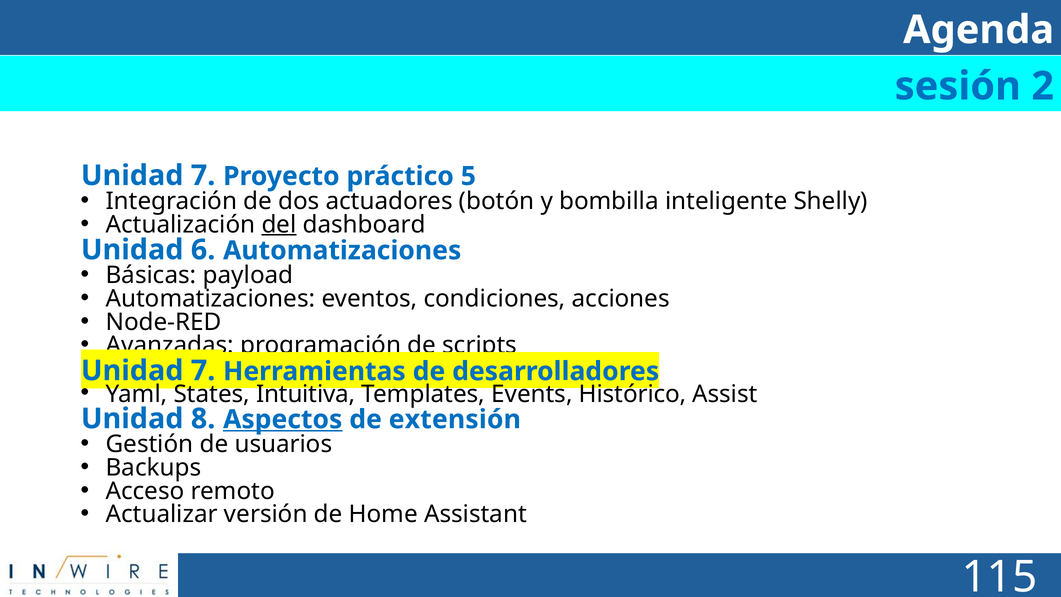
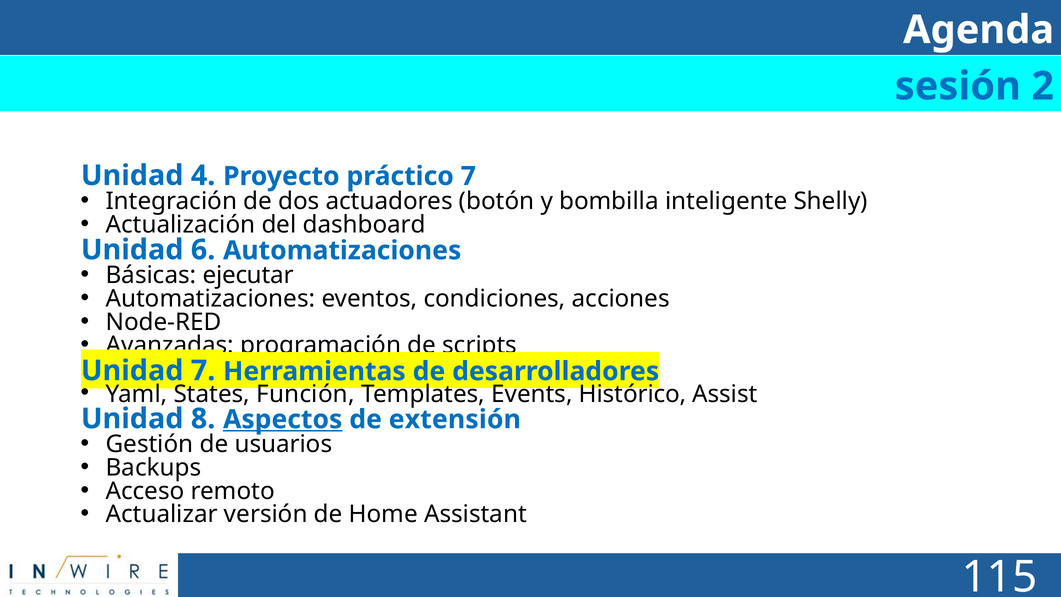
7: 7 -> 4 (203, 175)
práctico 5: 5 -> 7 (468, 176)
del underline: present -> none (279, 224)
payload: payload -> ejecutar (248, 275)
Intuitiva: Intuitiva -> Función (305, 394)
